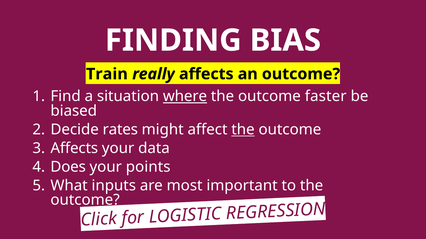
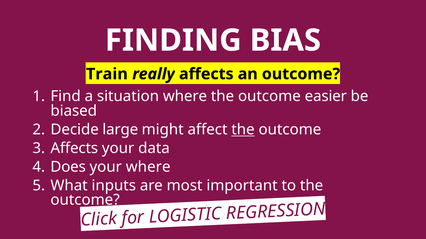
where underline: present -> none (185, 97)
faster: faster -> easier (326, 97)
rates: rates -> large (120, 130)
your points: points -> where (148, 167)
